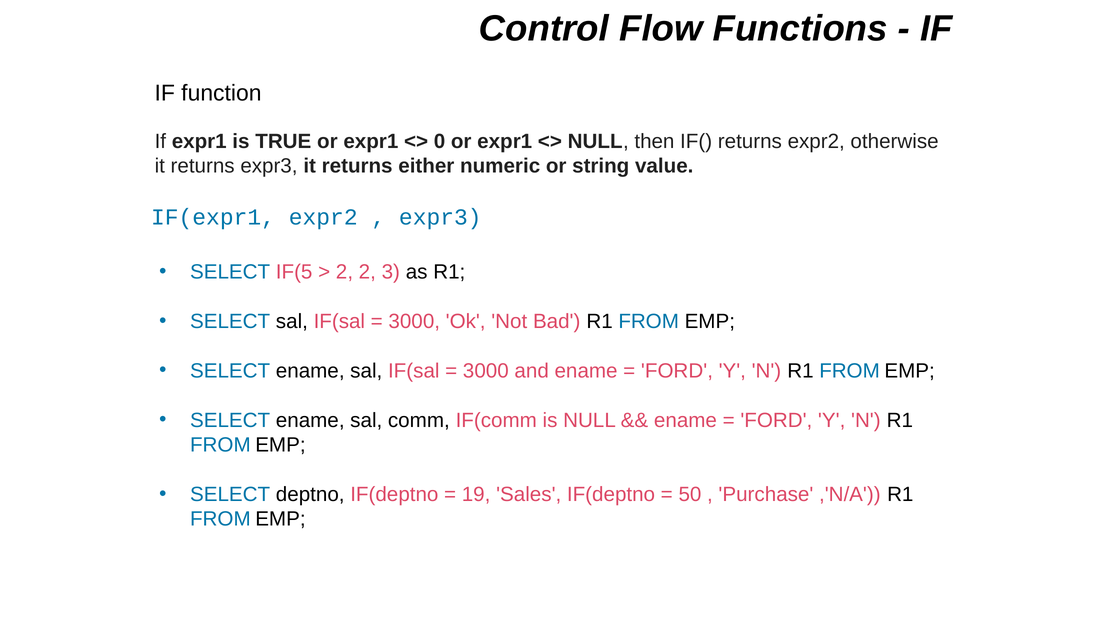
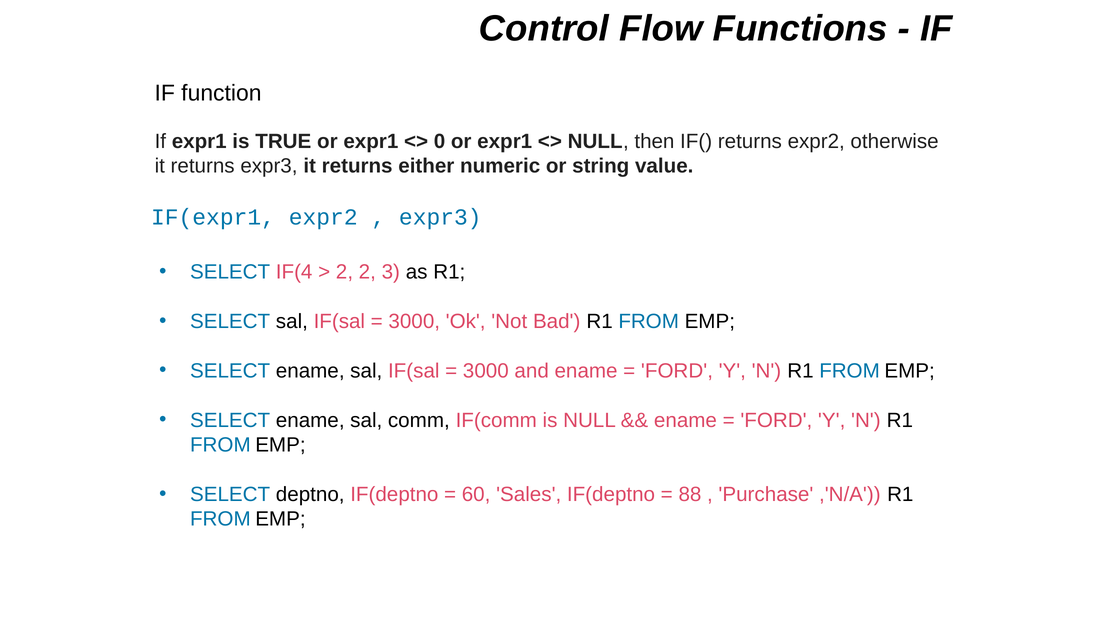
IF(5: IF(5 -> IF(4 (294, 272)
19: 19 -> 60 (476, 495)
50: 50 -> 88 (690, 495)
